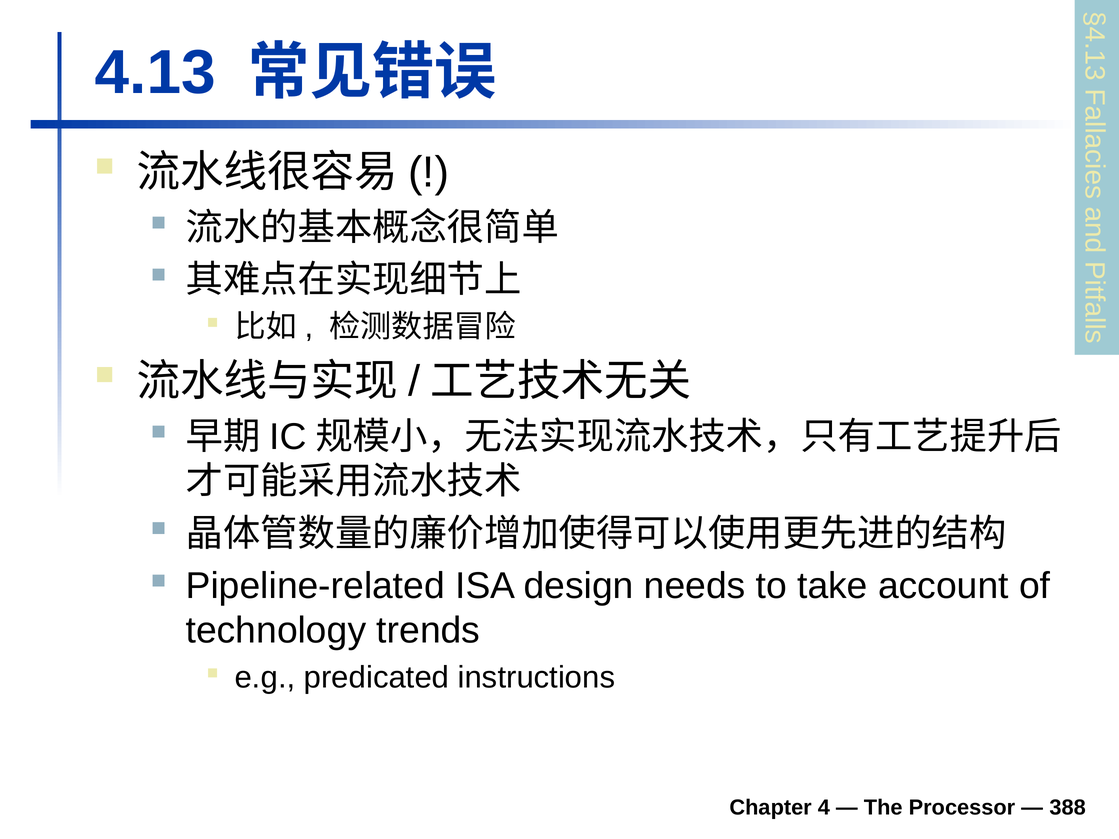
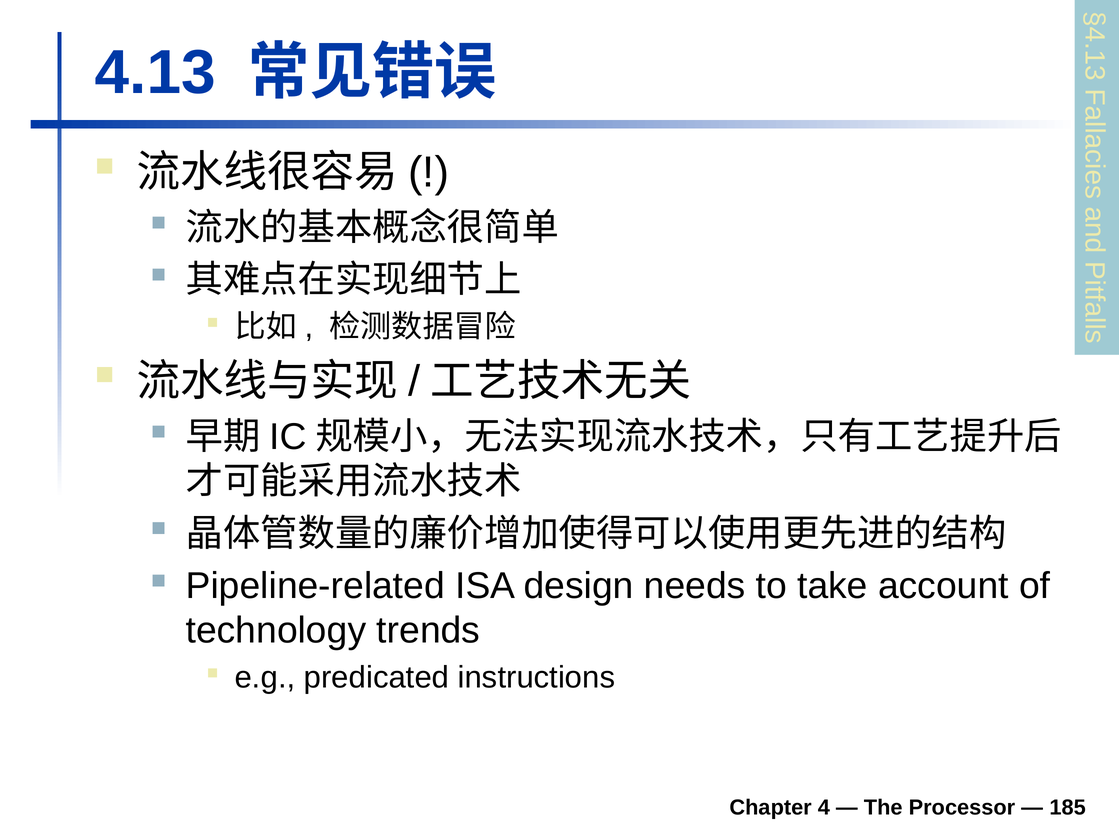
388: 388 -> 185 (1068, 808)
